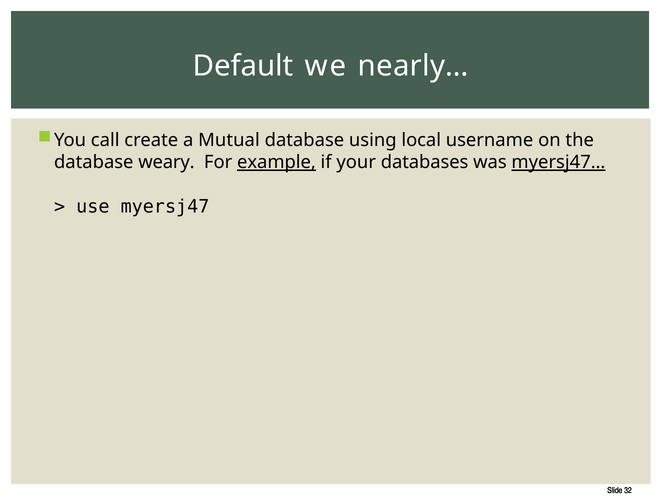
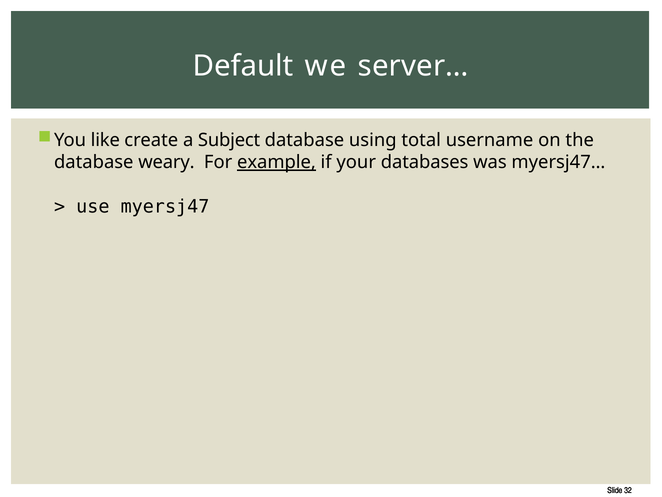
nearly…: nearly… -> server… (413, 66)
call: call -> like (105, 140)
Mutual: Mutual -> Subject (229, 140)
local: local -> total (421, 140)
myersj47… underline: present -> none (558, 162)
